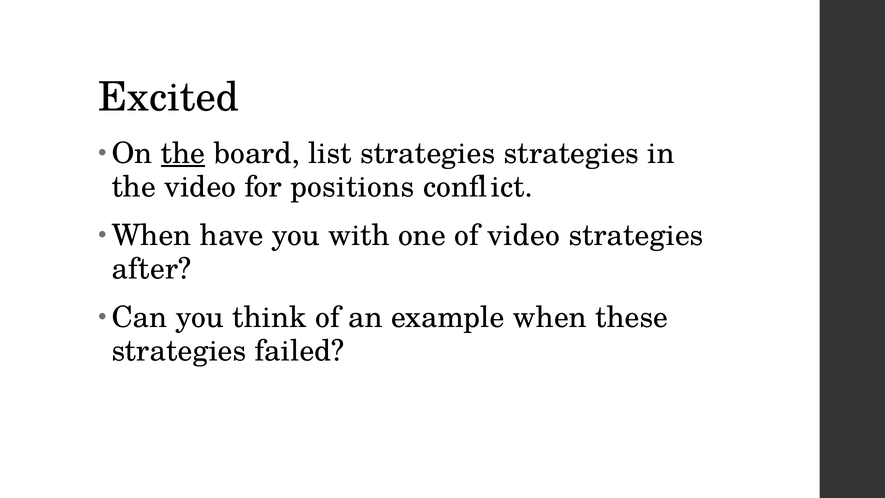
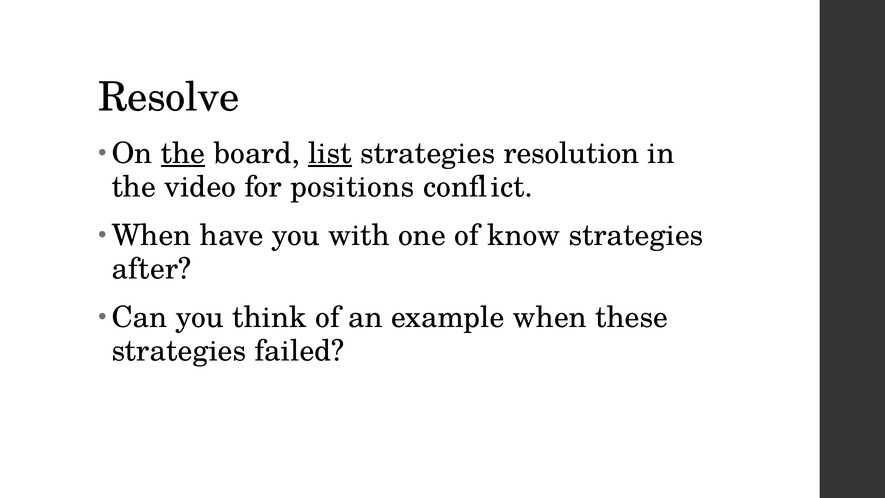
Excited: Excited -> Resolve (169, 97)
list underline: none -> present (330, 153)
strategies strategies: strategies -> resolution (571, 153)
of video: video -> know (524, 235)
